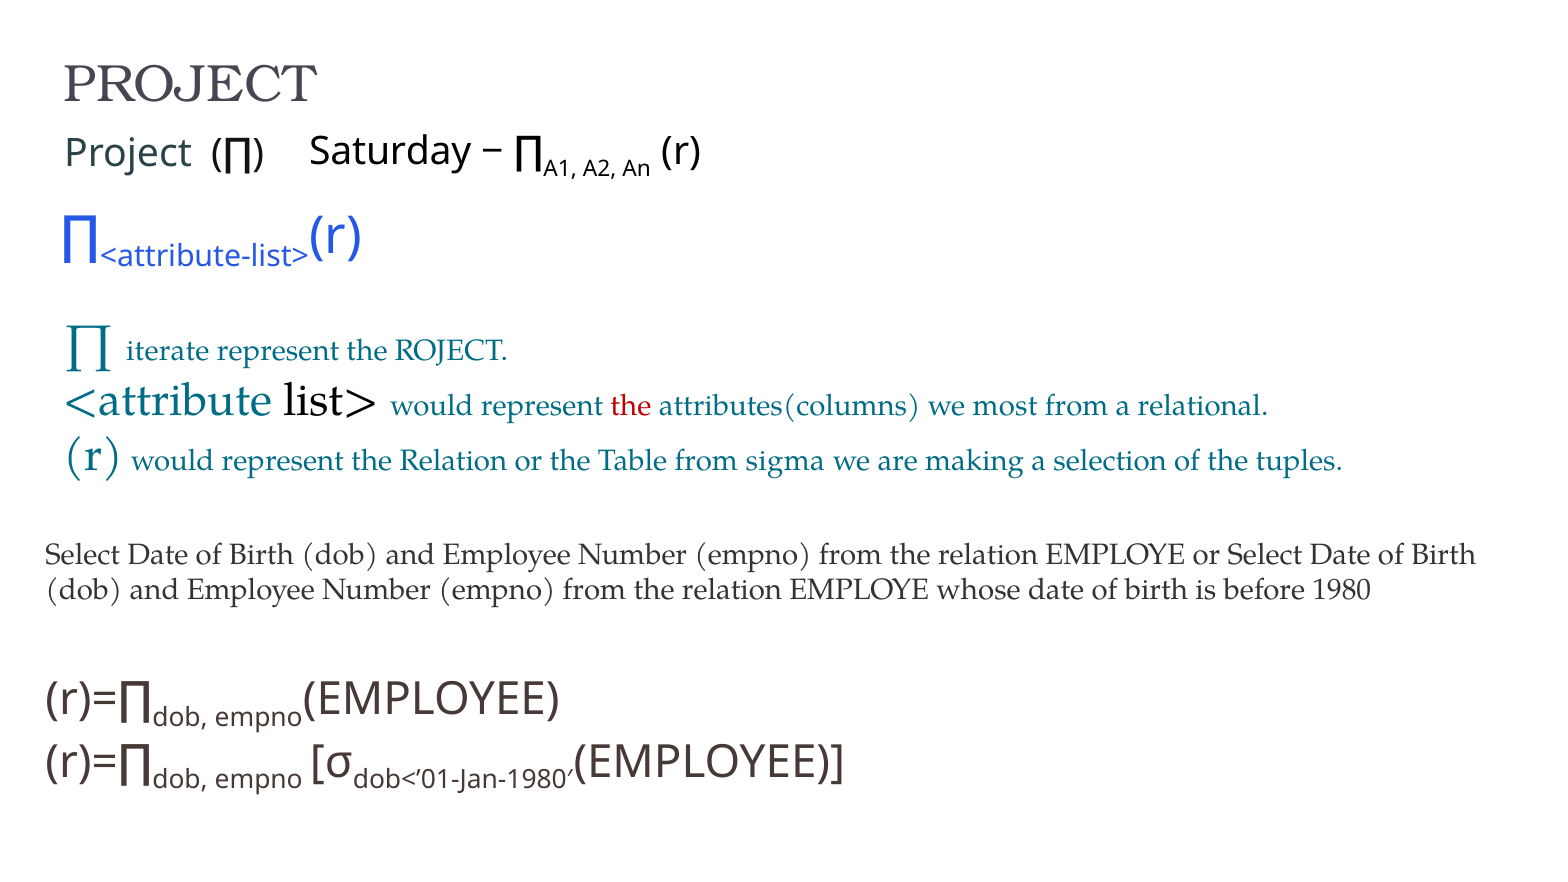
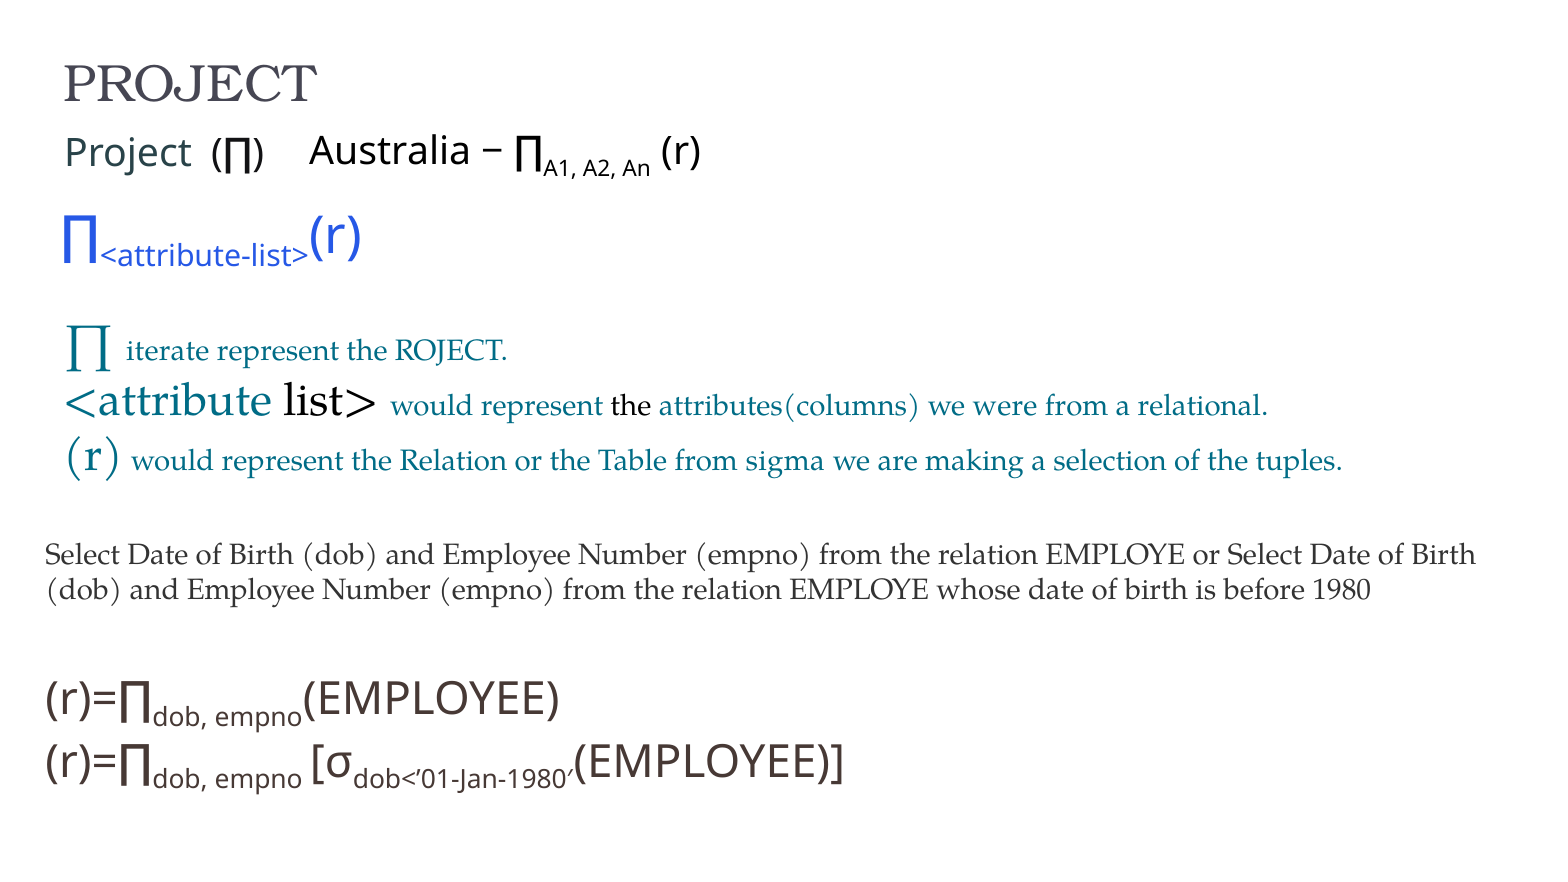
Saturday: Saturday -> Australia (390, 152)
the colour: red -> black (631, 406)
most: most -> were (1005, 406)
